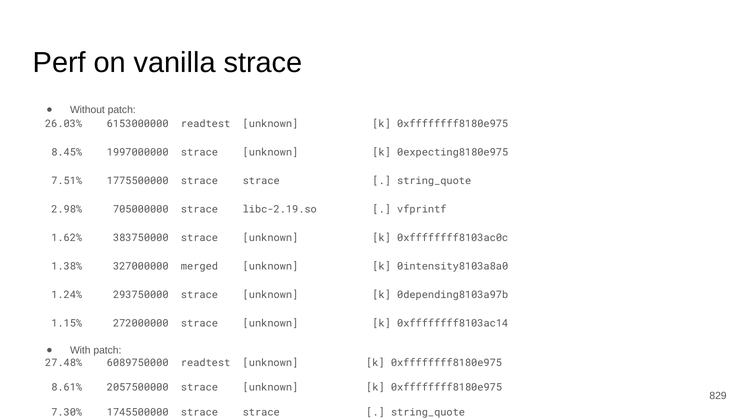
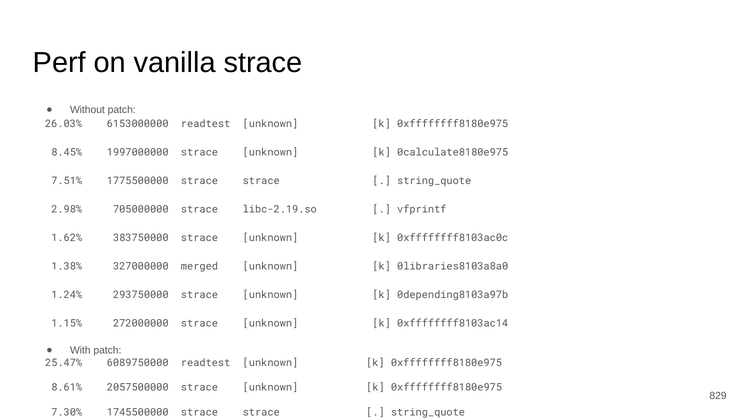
0expecting8180e975: 0expecting8180e975 -> 0calculate8180e975 (453, 153)
0intensity8103a8a0: 0intensity8103a8a0 -> 0libraries8103a8a0 (453, 267)
27.48%: 27.48% -> 25.47% (64, 363)
